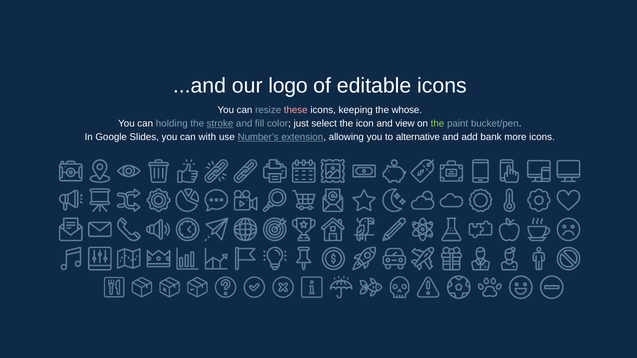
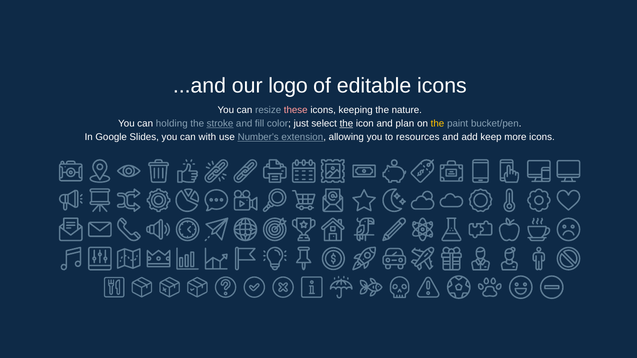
whose: whose -> nature (407, 110)
the underline: none -> present (346, 124)
view: view -> plan (405, 124)
the colour: light green -> yellow (437, 124)
alternative: alternative -> resources (418, 137)
bank: bank -> keep (491, 137)
